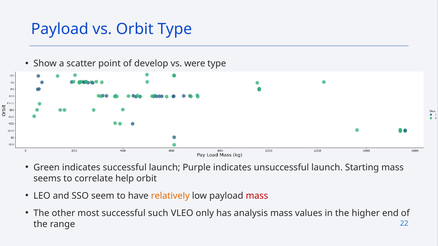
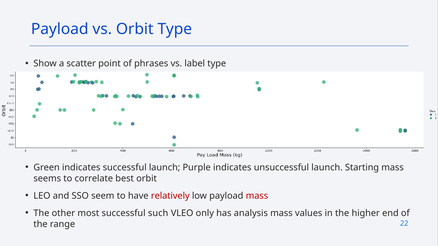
develop: develop -> phrases (151, 64)
were: were -> label (195, 64)
help: help -> best (125, 179)
relatively colour: orange -> red (170, 196)
